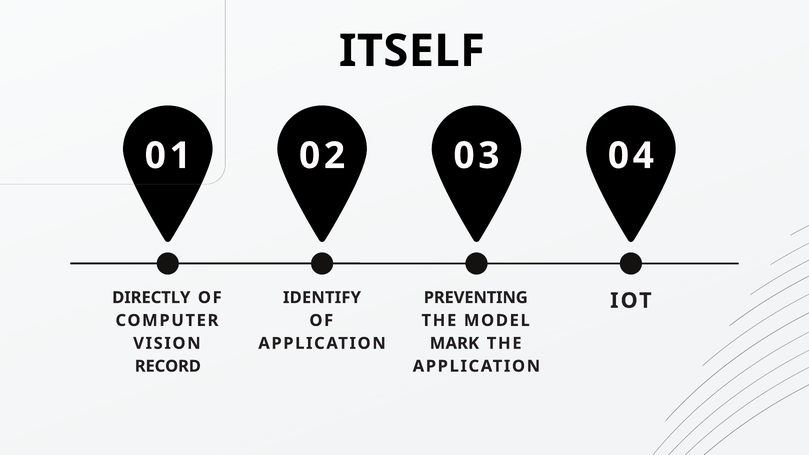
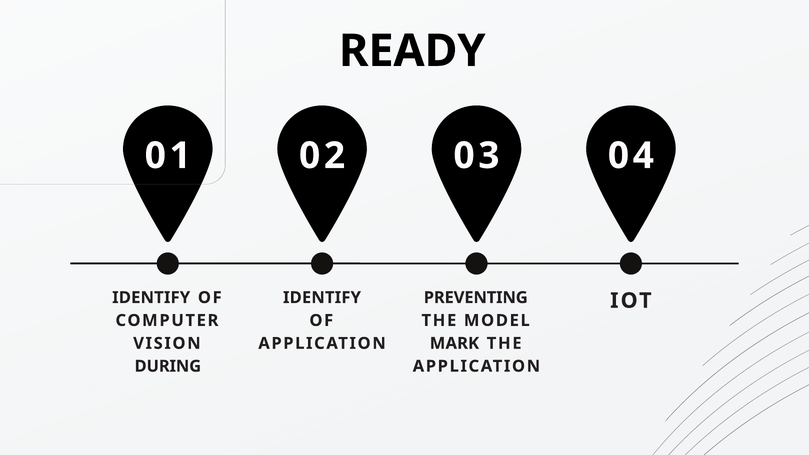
ITSELF: ITSELF -> READY (412, 51)
DIRECTLY: DIRECTLY -> IDENTIFY (151, 298)
RECORD: RECORD -> DURING (168, 366)
